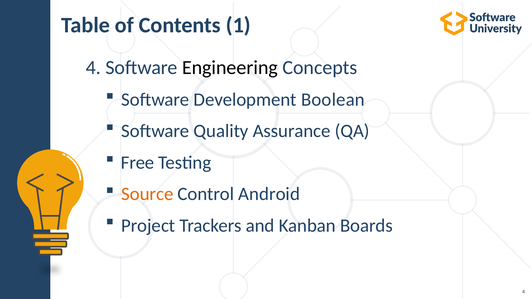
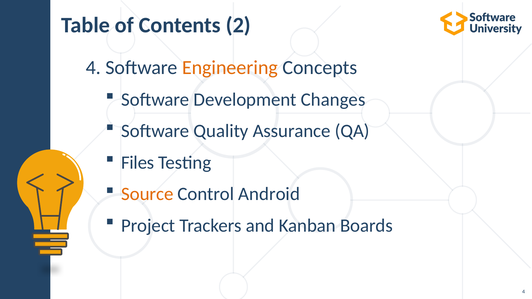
1: 1 -> 2 (238, 25)
Engineering colour: black -> orange (230, 68)
Boolean: Boolean -> Changes (333, 100)
Free: Free -> Files (138, 163)
